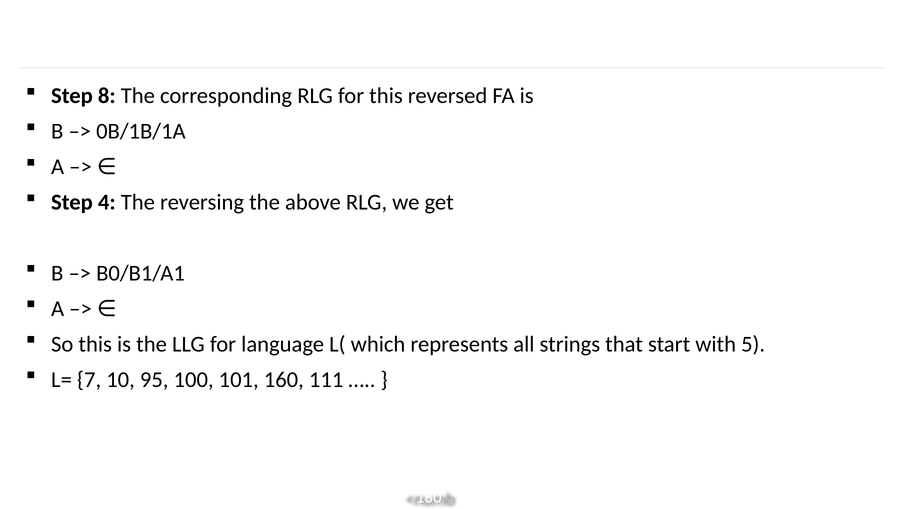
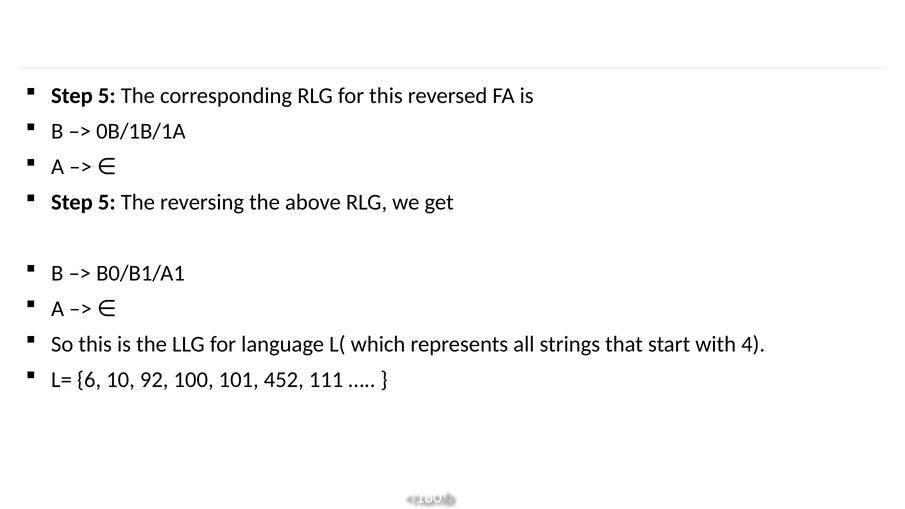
8: 8 -> 5 (107, 96)
4: 4 -> 5 (107, 202)
5: 5 -> 4 (753, 344)
7: 7 -> 6 (89, 380)
95: 95 -> 92 (154, 380)
160: 160 -> 452 (284, 380)
